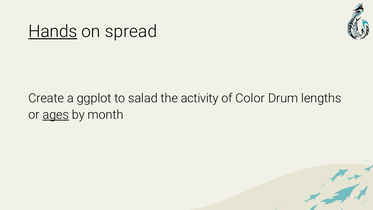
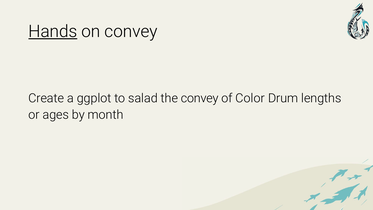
on spread: spread -> convey (131, 31)
the activity: activity -> convey (200, 98)
ages underline: present -> none (56, 115)
